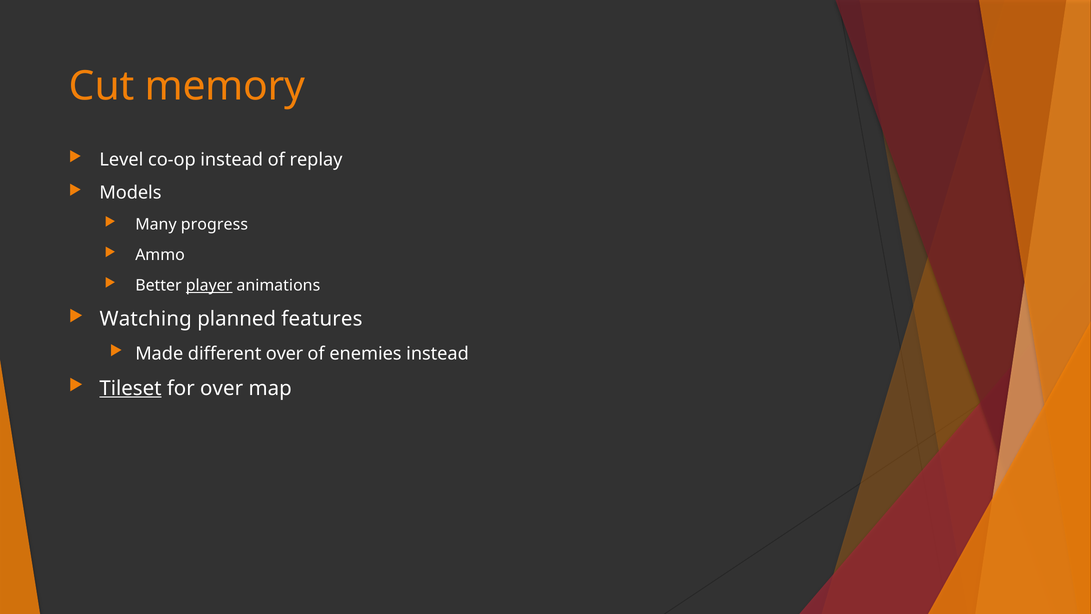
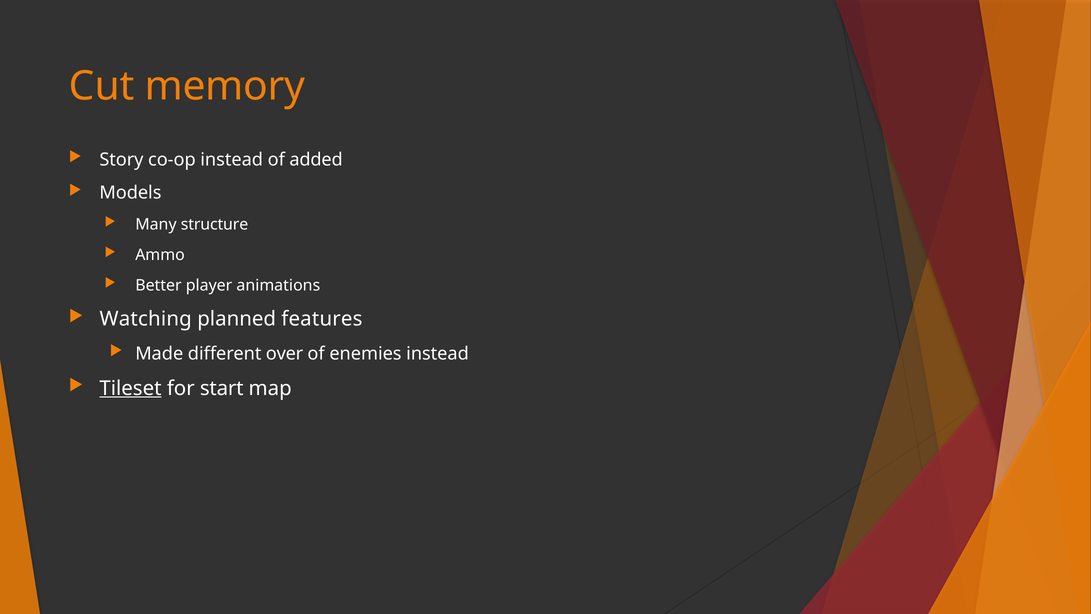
Level: Level -> Story (121, 160)
replay: replay -> added (316, 160)
progress: progress -> structure (215, 225)
player underline: present -> none (209, 285)
for over: over -> start (222, 388)
